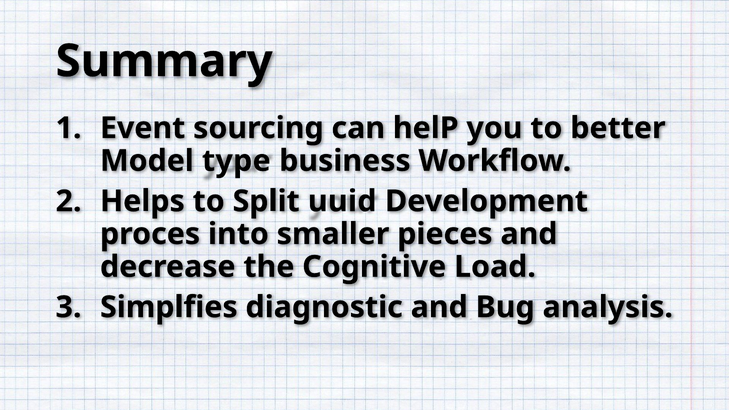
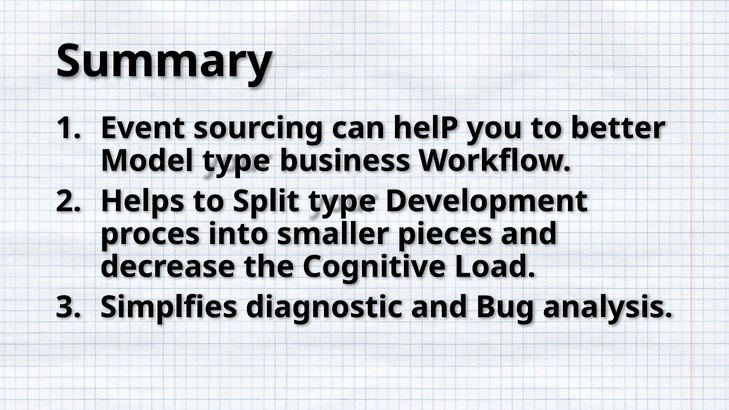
Split uuid: uuid -> type (342, 201)
